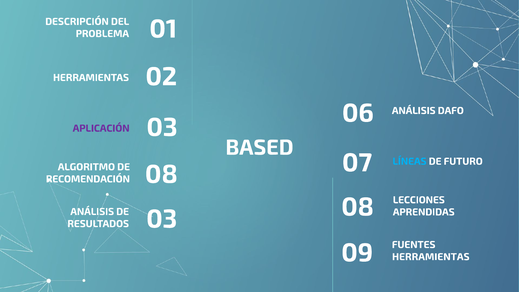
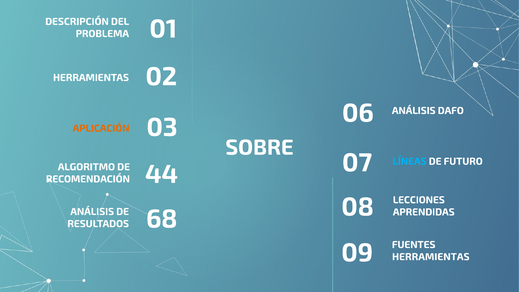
APLICACIÓN colour: purple -> orange (101, 128)
BASED: BASED -> SOBRE (259, 147)
RECOMENDACIÓN 08: 08 -> 44 (161, 174)
RESULTADOS 03: 03 -> 68 (162, 219)
